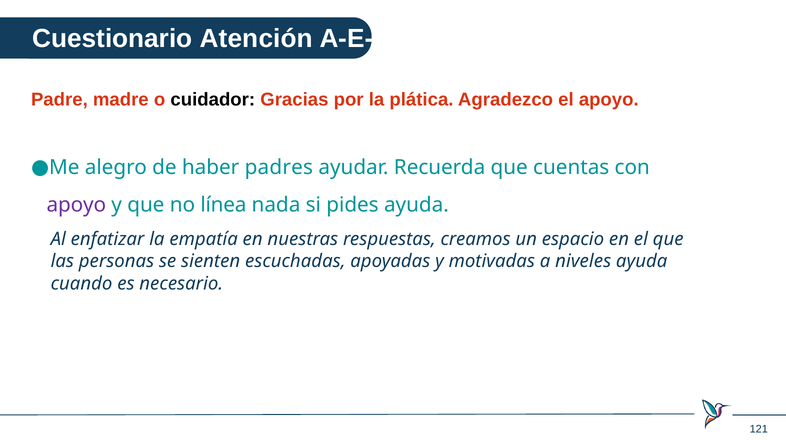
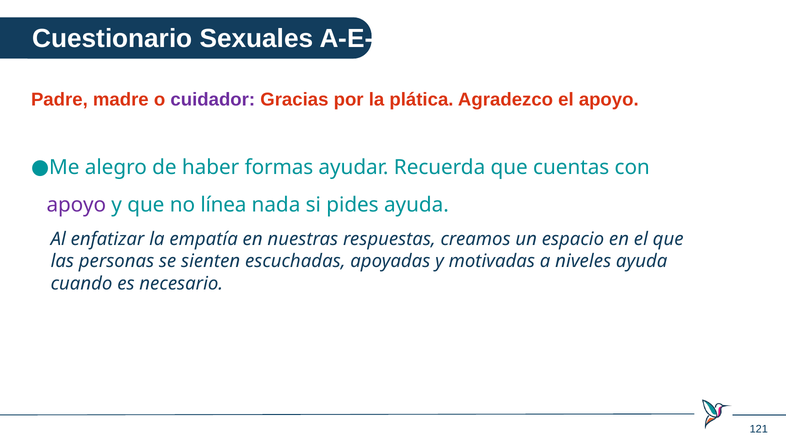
Atención: Atención -> Sexuales (256, 38)
cuidador colour: black -> purple (213, 100)
padres: padres -> formas (279, 167)
